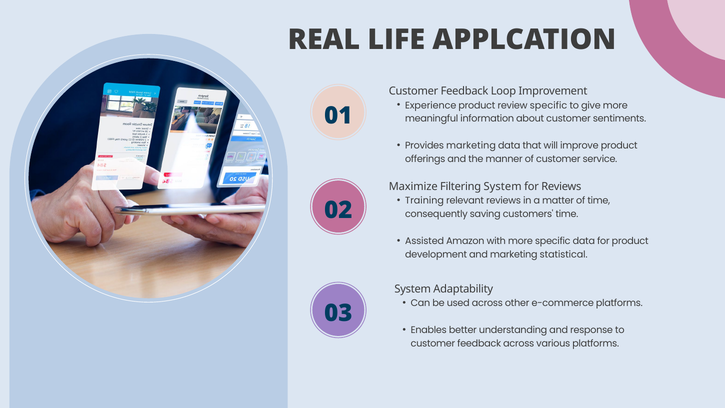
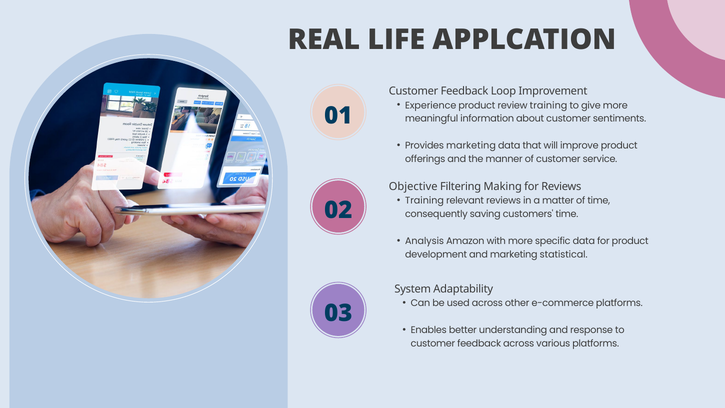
review specific: specific -> training (549, 105)
Maximize: Maximize -> Objective (413, 187)
Filtering System: System -> Making (503, 187)
Assisted: Assisted -> Analysis (425, 241)
